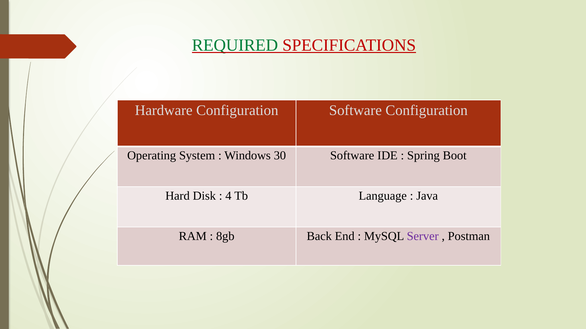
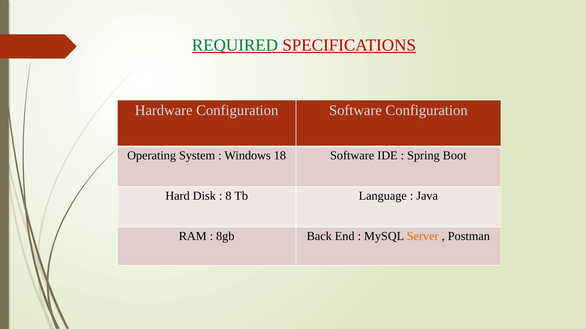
30: 30 -> 18 (280, 156)
4: 4 -> 8 (228, 196)
Server colour: purple -> orange (423, 236)
